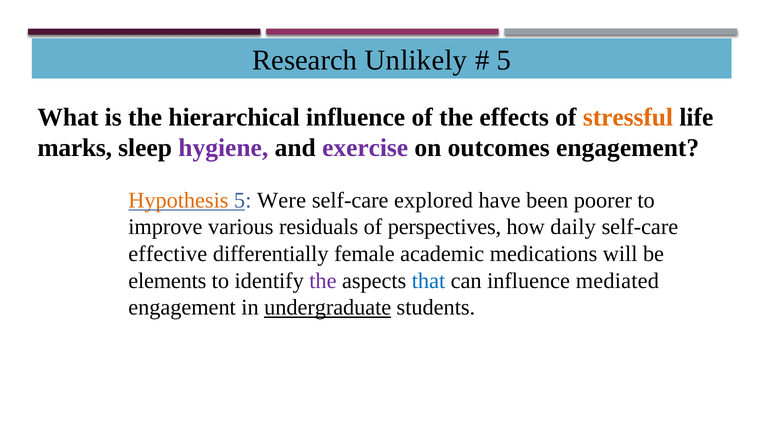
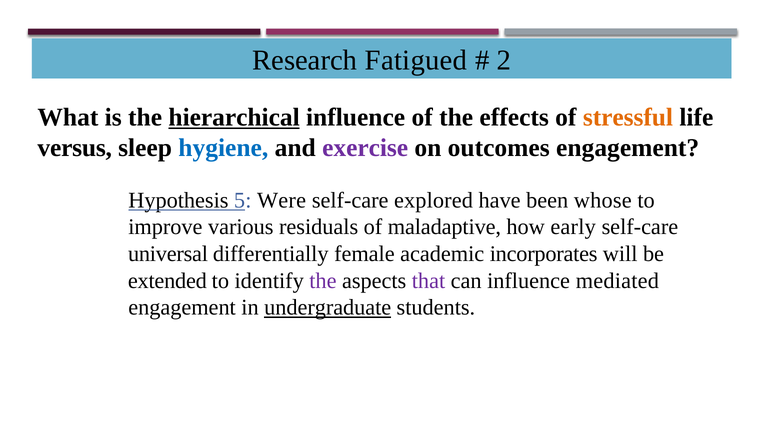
Unlikely: Unlikely -> Fatigued (416, 60)
5: 5 -> 2 (504, 60)
hierarchical underline: none -> present (234, 117)
marks: marks -> versus (75, 148)
hygiene colour: purple -> blue (223, 148)
Hypothesis colour: orange -> black (178, 200)
poorer: poorer -> whose (603, 200)
perspectives: perspectives -> maladaptive (444, 227)
daily: daily -> early (573, 227)
effective: effective -> universal (168, 254)
medications: medications -> incorporates (544, 254)
elements: elements -> extended (167, 280)
that colour: blue -> purple (429, 280)
